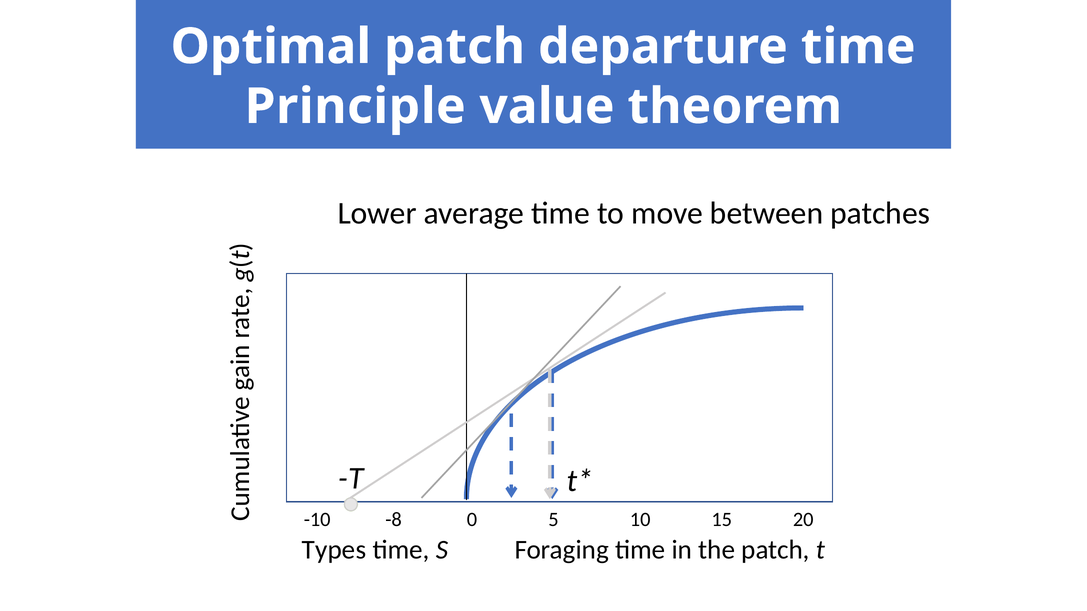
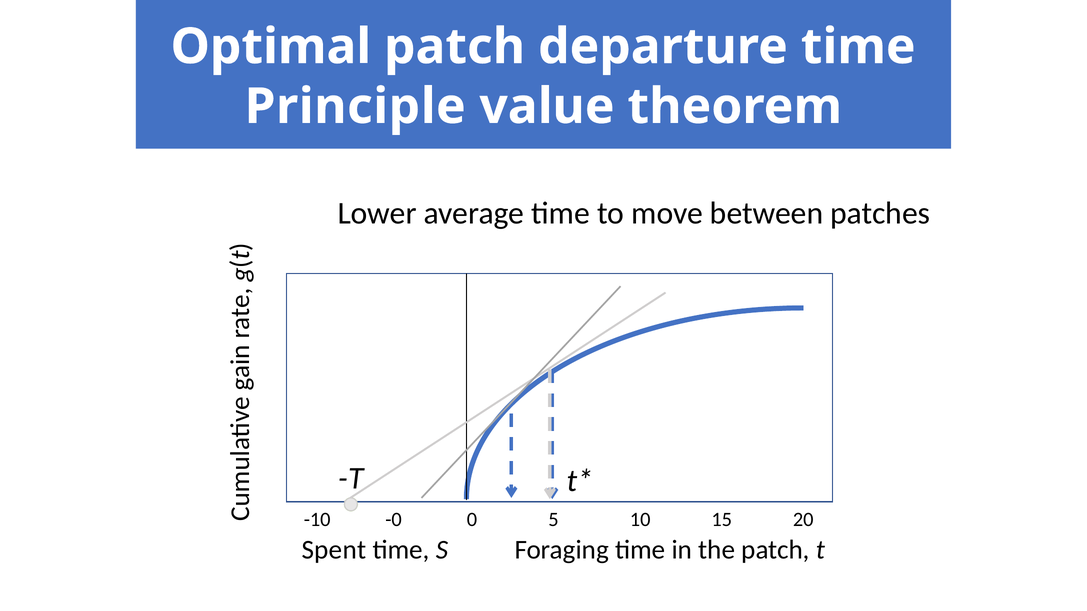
-8: -8 -> -0 (394, 520)
Types: Types -> Spent (334, 550)
